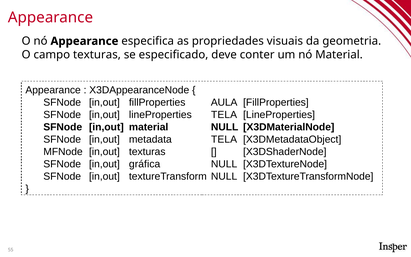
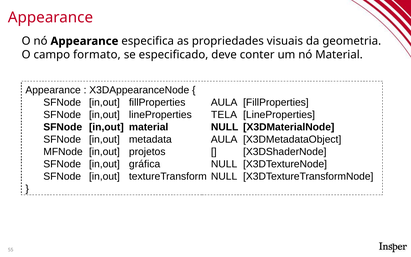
campo texturas: texturas -> formato (97, 55)
metadata TELA: TELA -> AULA (224, 139)
in,out texturas: texturas -> projetos (147, 152)
